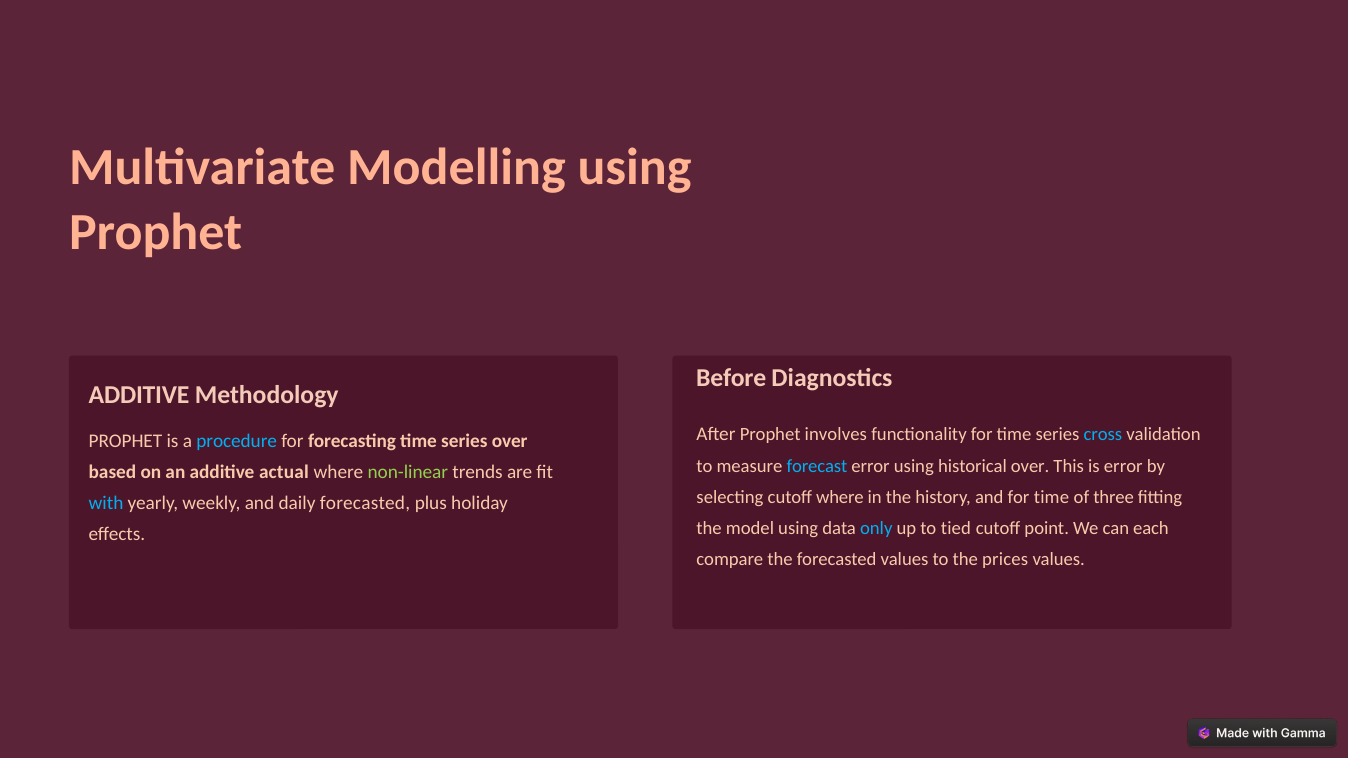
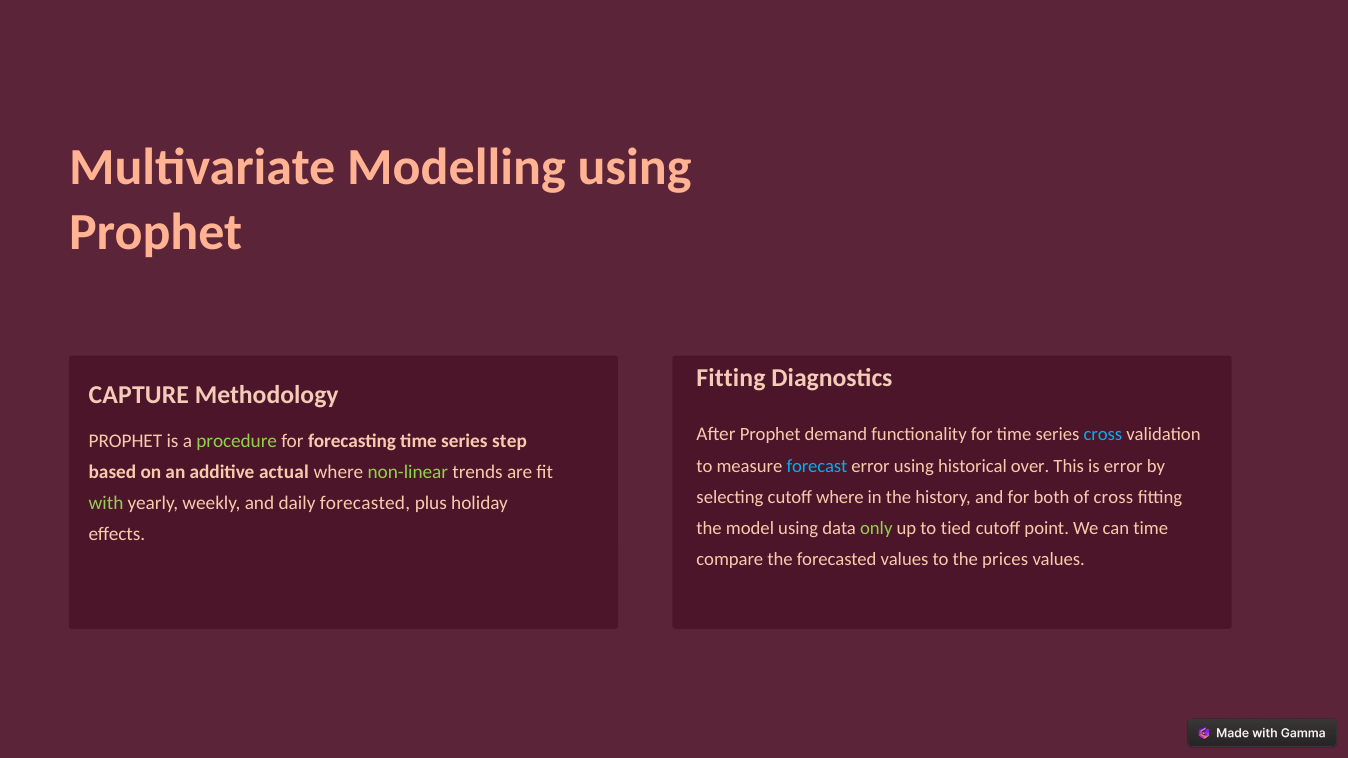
Before: Before -> Fitting (731, 378)
ADDITIVE: ADDITIVE -> CAPTURE (139, 395)
involves: involves -> demand (836, 435)
procedure colour: light blue -> light green (237, 441)
series over: over -> step (510, 441)
and for time: time -> both (1052, 497)
of three: three -> cross (1113, 497)
with colour: light blue -> light green (106, 503)
only colour: light blue -> light green (876, 528)
can each: each -> time (1151, 528)
